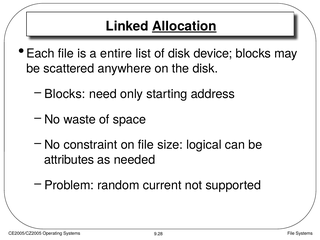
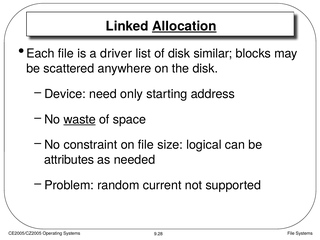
entire: entire -> driver (116, 54)
device: device -> similar (213, 54)
Blocks: Blocks -> Device (65, 94)
waste underline: none -> present (80, 119)
